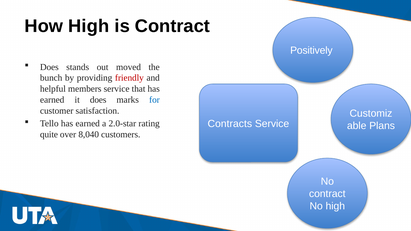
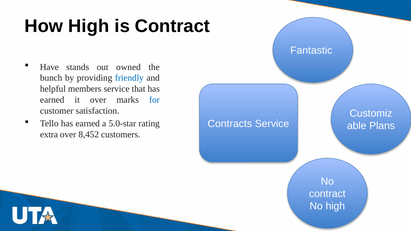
Positively: Positively -> Fantastic (311, 51)
Does: Does -> Have (49, 67)
moved: moved -> owned (128, 67)
friendly colour: red -> blue (129, 78)
it does: does -> over (98, 100)
2.0-star: 2.0-star -> 5.0-star (122, 124)
quite: quite -> extra (49, 135)
8,040: 8,040 -> 8,452 (89, 135)
